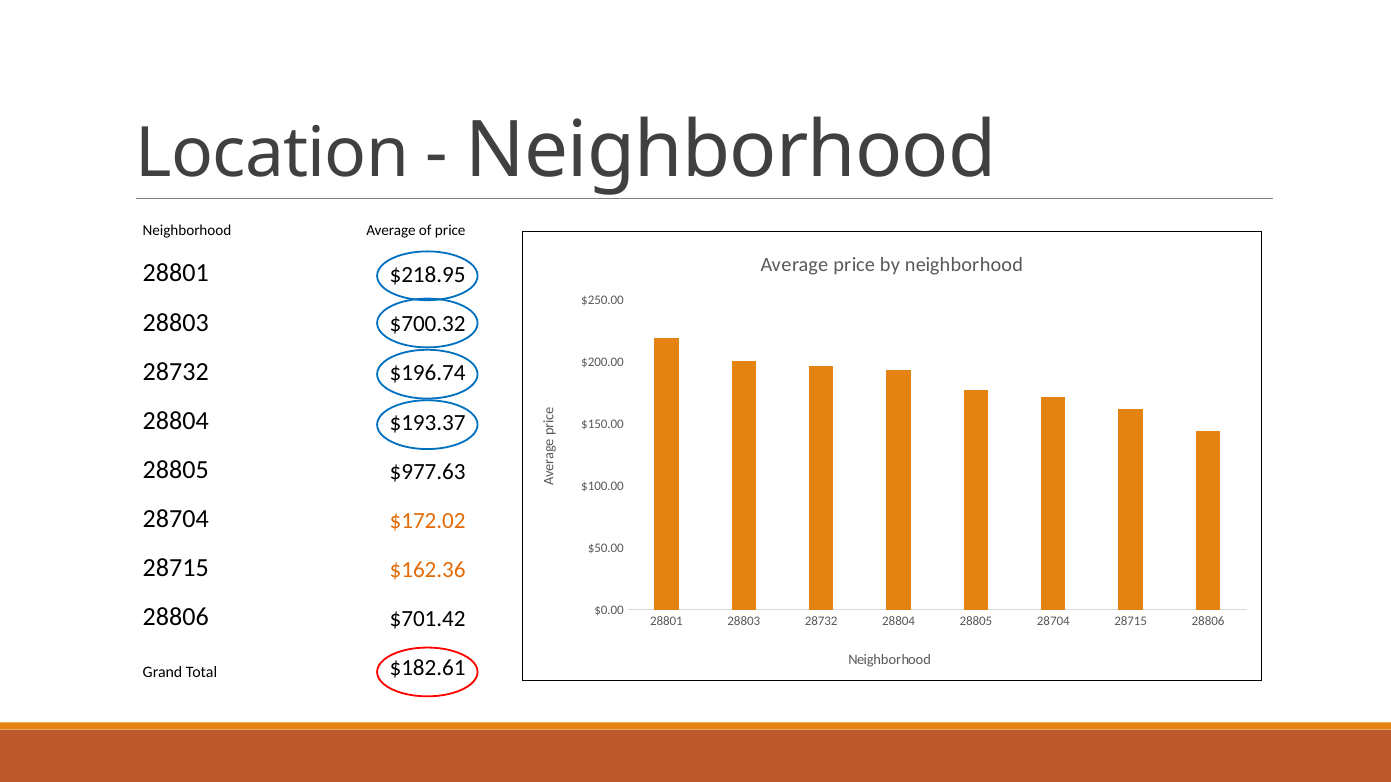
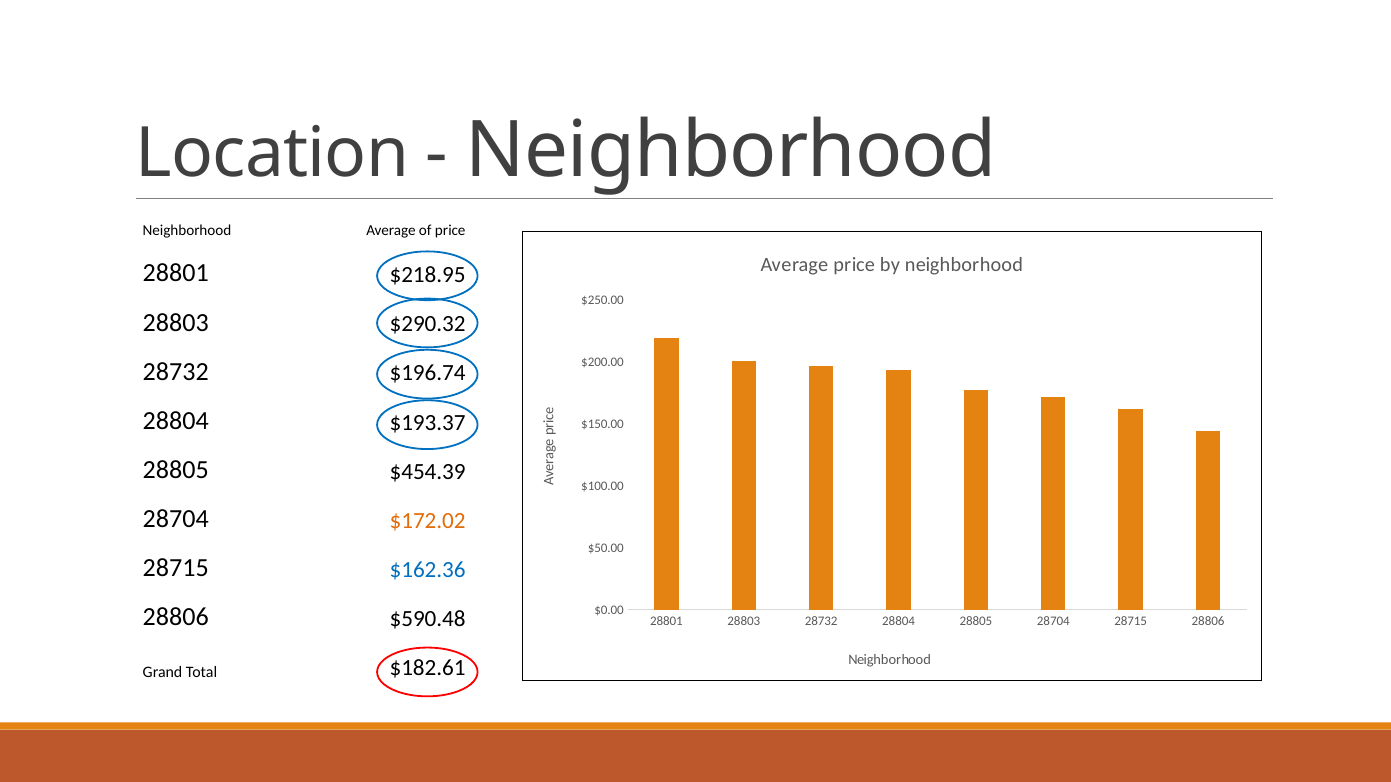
$700.32: $700.32 -> $290.32 (428, 324)
$977.63: $977.63 -> $454.39 (428, 472)
$162.36 colour: orange -> blue (428, 570)
$701.42: $701.42 -> $590.48 (428, 619)
